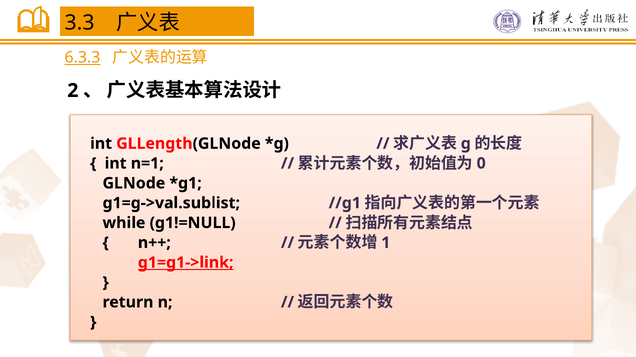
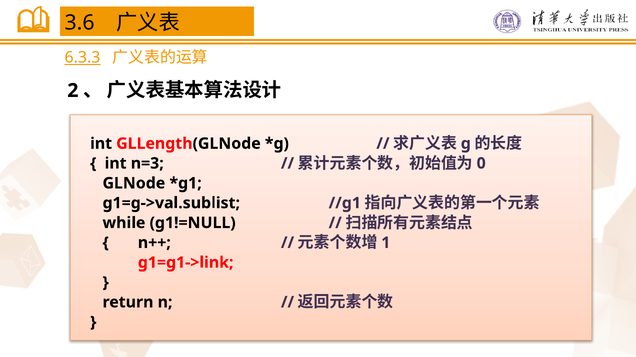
3.3: 3.3 -> 3.6 (80, 23)
n=1: n=1 -> n=3 (147, 164)
g1=g1->link underline: present -> none (186, 263)
